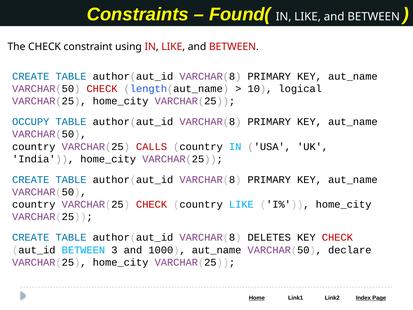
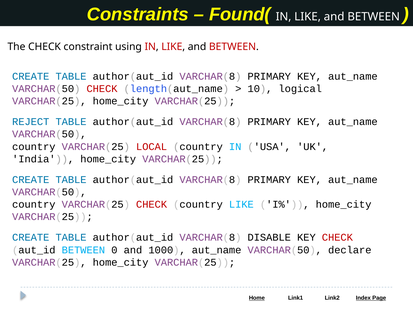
OCCUPY: OCCUPY -> REJECT (31, 122)
CALLS: CALLS -> LOCAL (152, 146)
DELETES: DELETES -> DISABLE (269, 237)
3: 3 -> 0 (114, 250)
